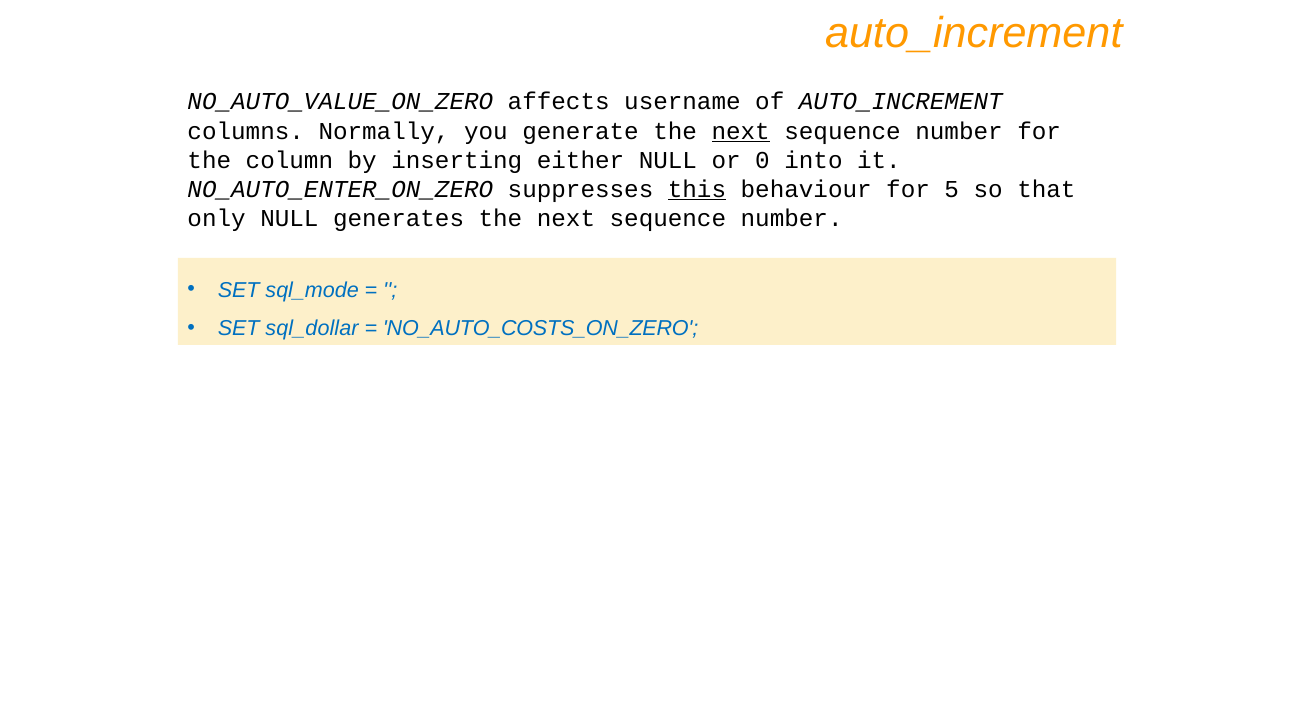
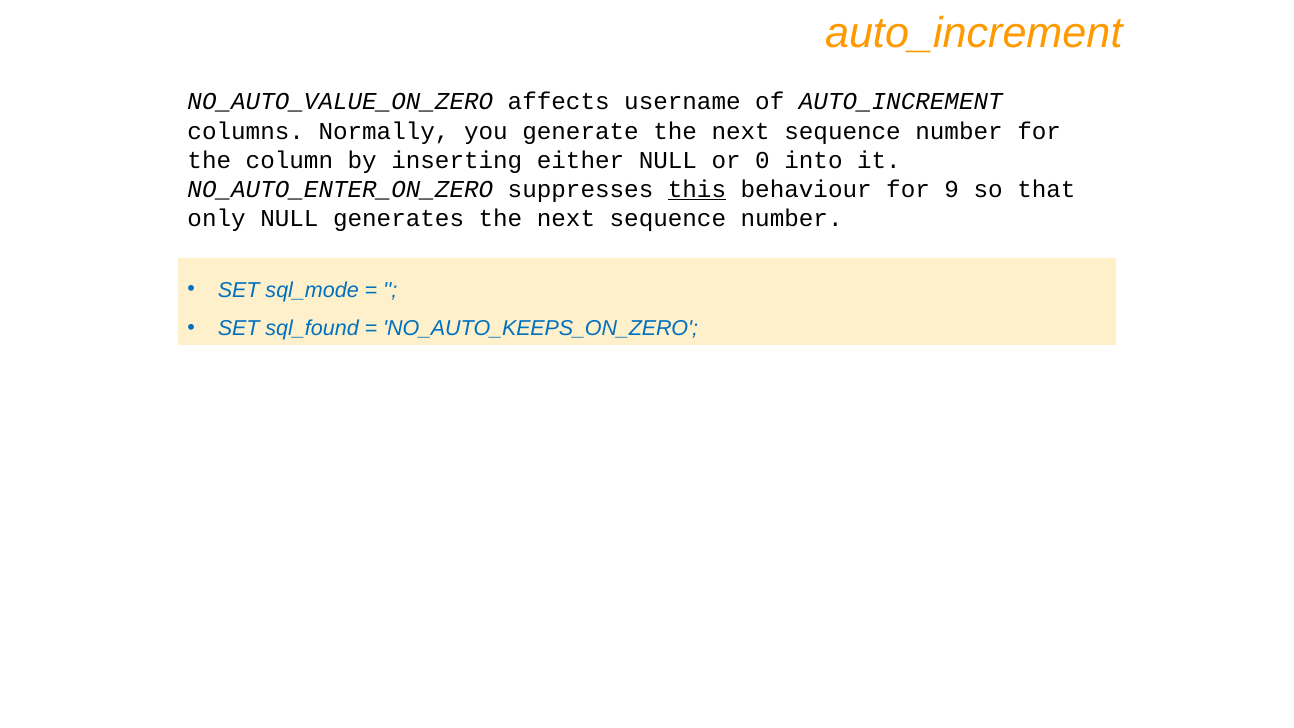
next underline: present -> none (741, 131)
5: 5 -> 9 (952, 189)
sql_dollar: sql_dollar -> sql_found (312, 329)
NO_AUTO_COSTS_ON_ZERO: NO_AUTO_COSTS_ON_ZERO -> NO_AUTO_KEEPS_ON_ZERO (541, 329)
